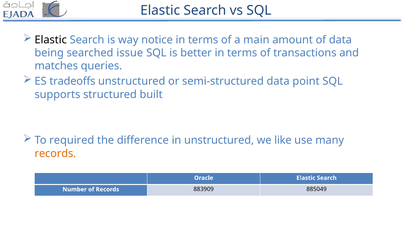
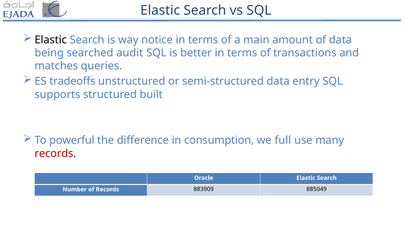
issue: issue -> audit (130, 53)
point: point -> entry (306, 81)
required: required -> powerful (72, 140)
in unstructured: unstructured -> consumption (219, 140)
like: like -> full (283, 140)
records colour: orange -> red (55, 154)
